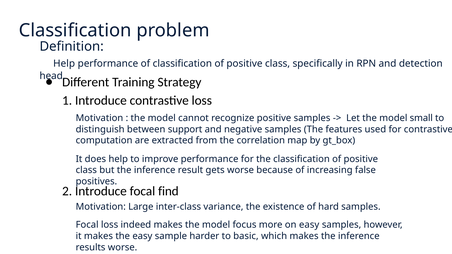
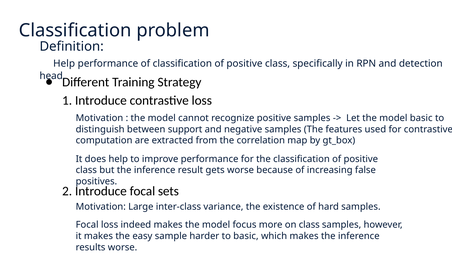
model small: small -> basic (421, 118)
find: find -> sets (168, 191)
on easy: easy -> class (309, 225)
